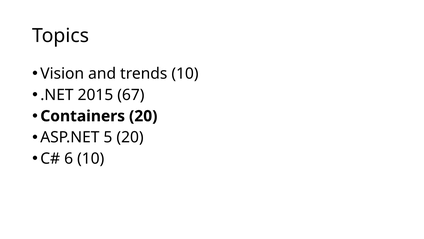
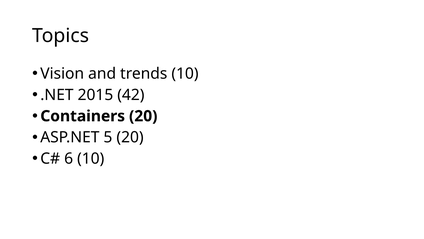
67: 67 -> 42 (131, 95)
